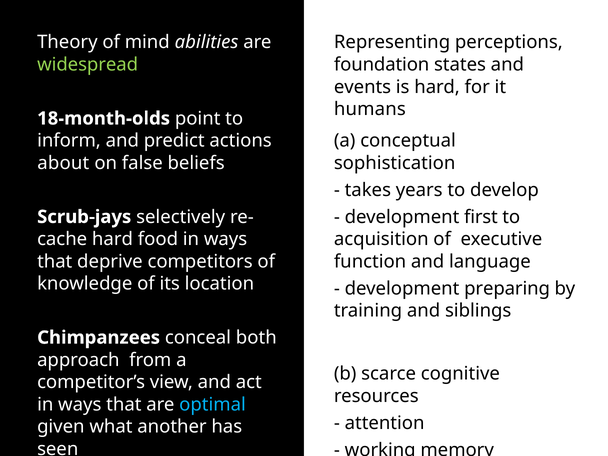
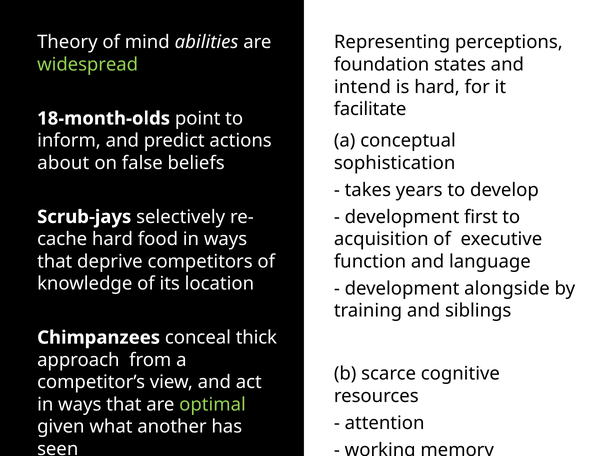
events: events -> intend (362, 87)
humans: humans -> facilitate (370, 109)
preparing: preparing -> alongside (507, 288)
both: both -> thick (256, 338)
optimal colour: light blue -> light green (213, 404)
